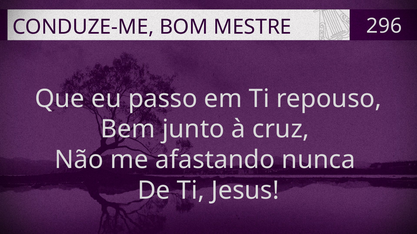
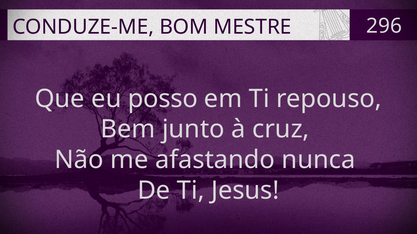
passo: passo -> posso (163, 99)
